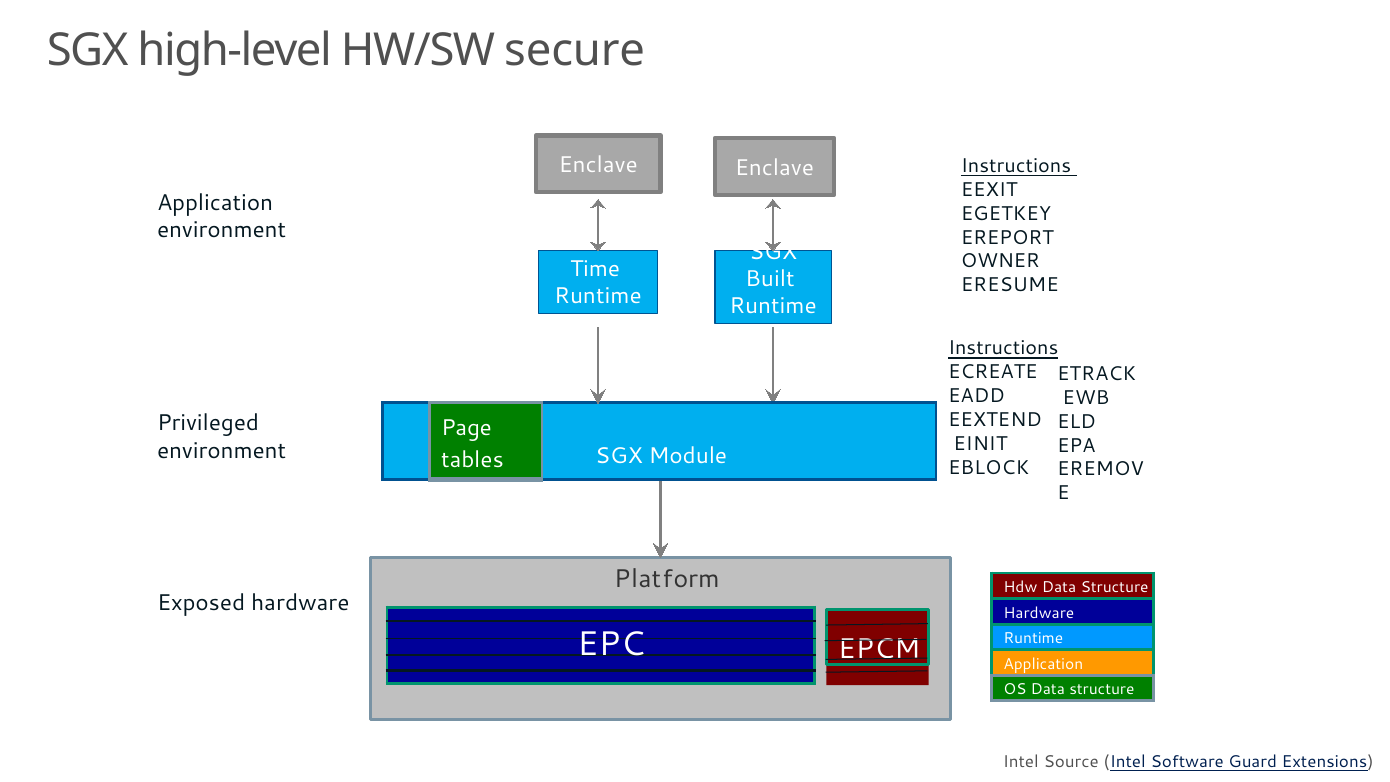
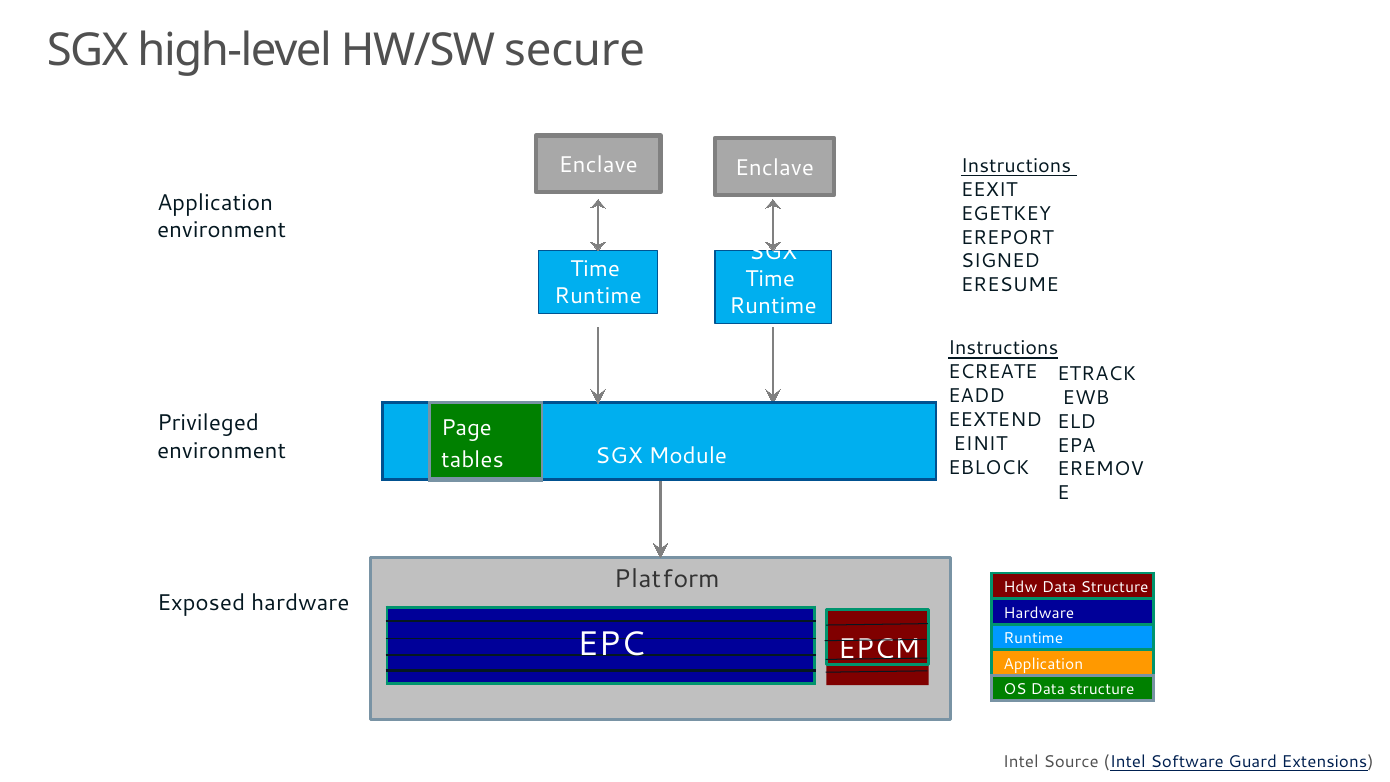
OWNER: OWNER -> SIGNED (1000, 261)
Built: Built -> Time (770, 279)
